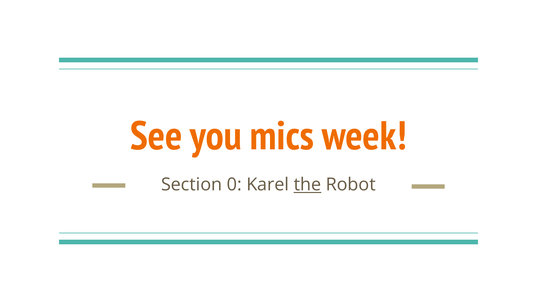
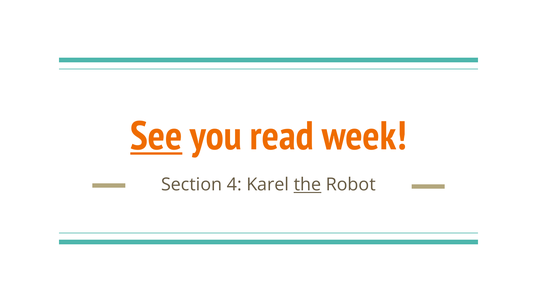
See underline: none -> present (156, 136)
mics: mics -> read (282, 136)
0: 0 -> 4 (234, 185)
